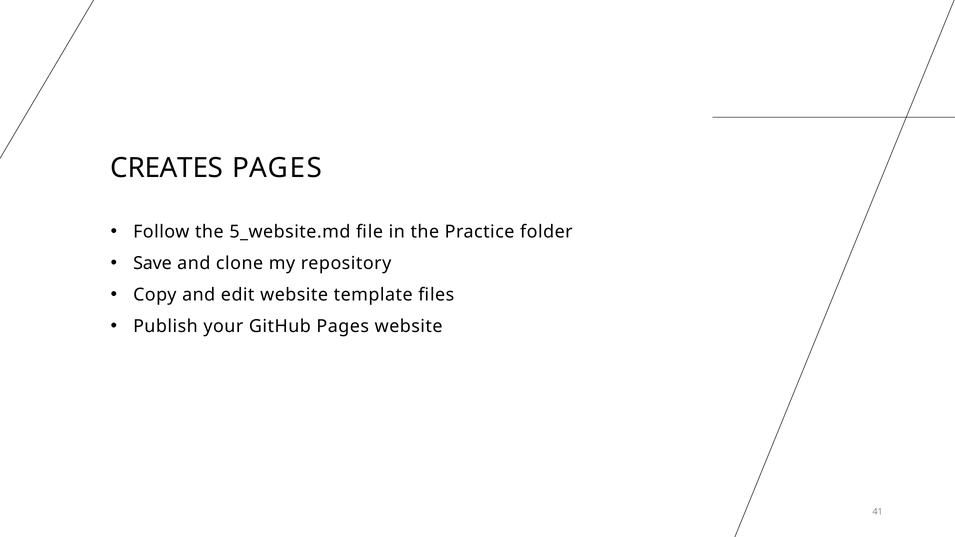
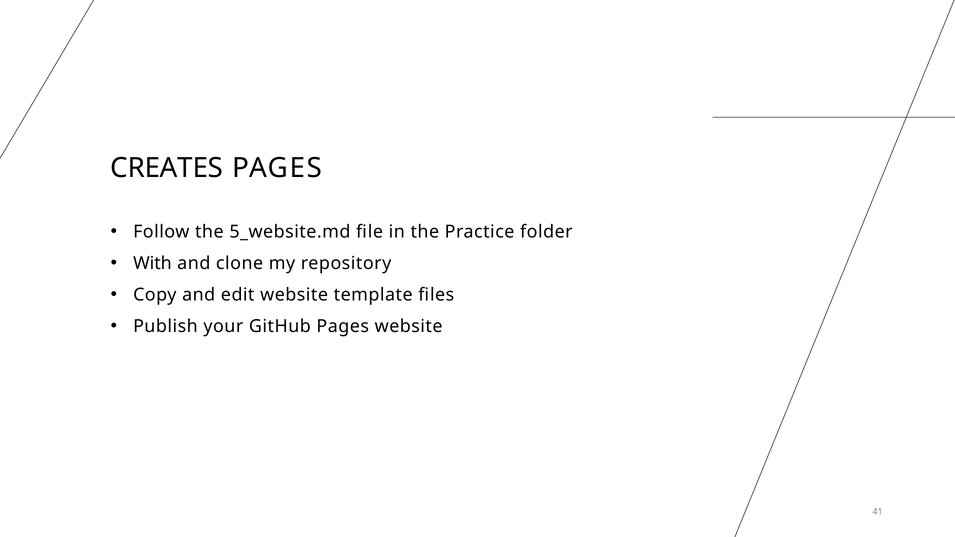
Save: Save -> With (152, 263)
